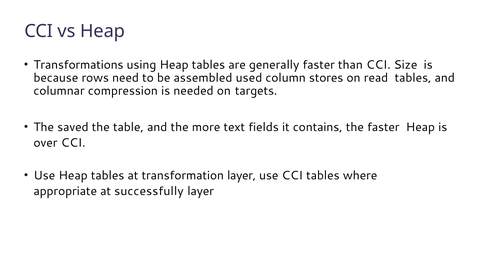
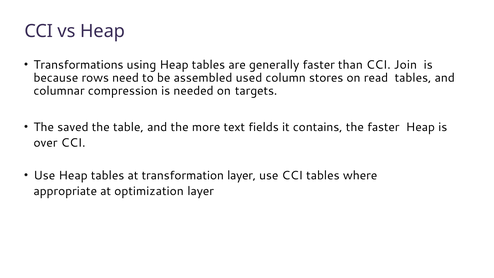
Size: Size -> Join (405, 65)
successfully: successfully -> optimization (149, 191)
